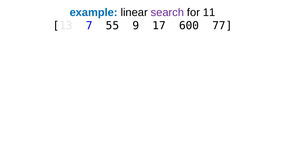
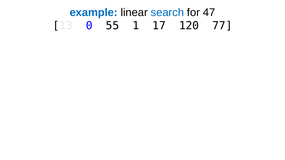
search colour: purple -> blue (167, 12)
11: 11 -> 47 (209, 12)
7: 7 -> 0 (89, 26)
9: 9 -> 1 (136, 26)
600: 600 -> 120 (189, 26)
